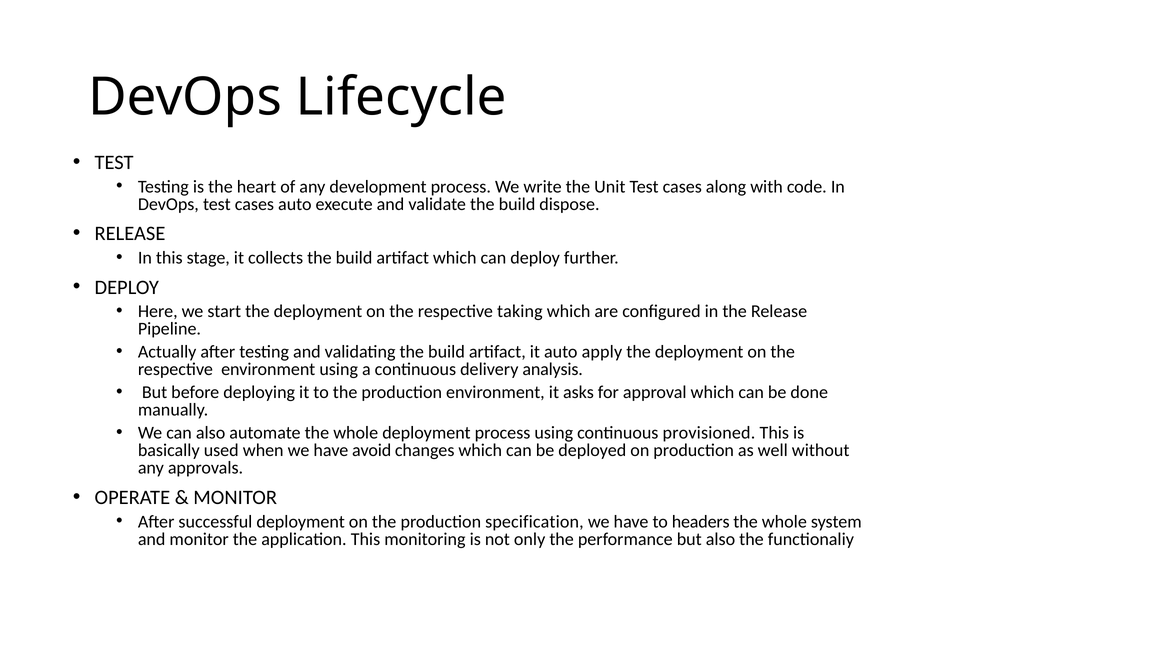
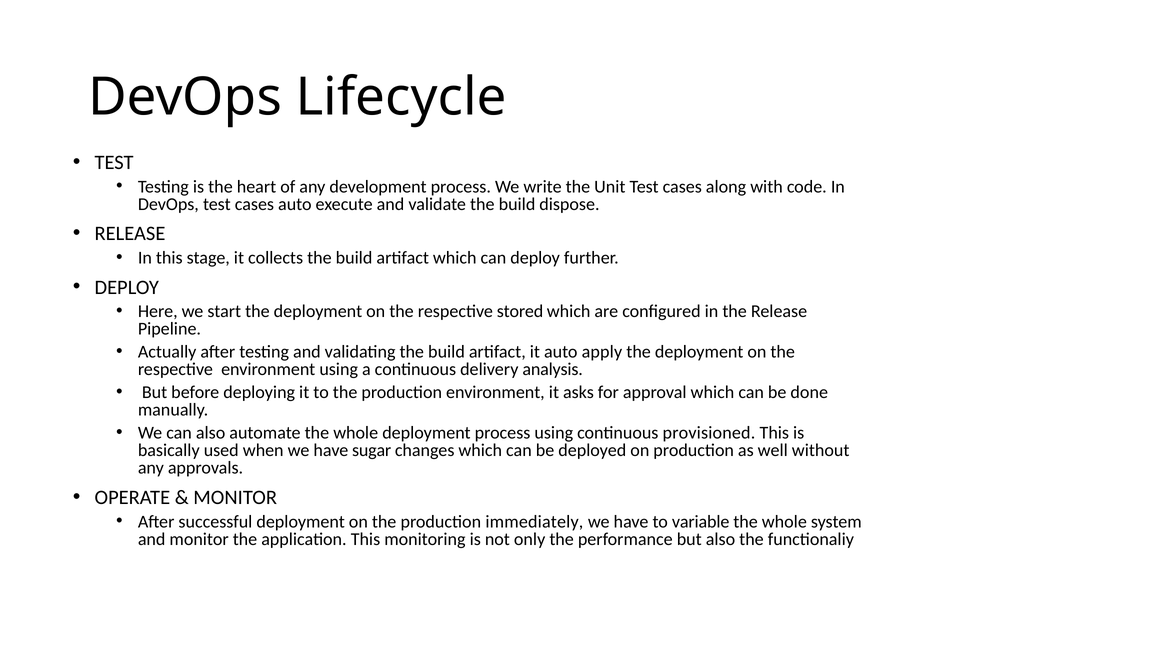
taking: taking -> stored (520, 312)
avoid: avoid -> sugar (372, 451)
specification: specification -> immediately (534, 522)
headers: headers -> variable (701, 522)
